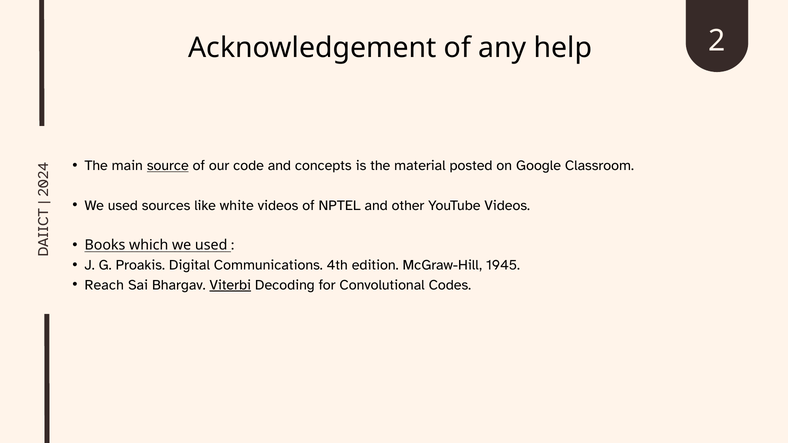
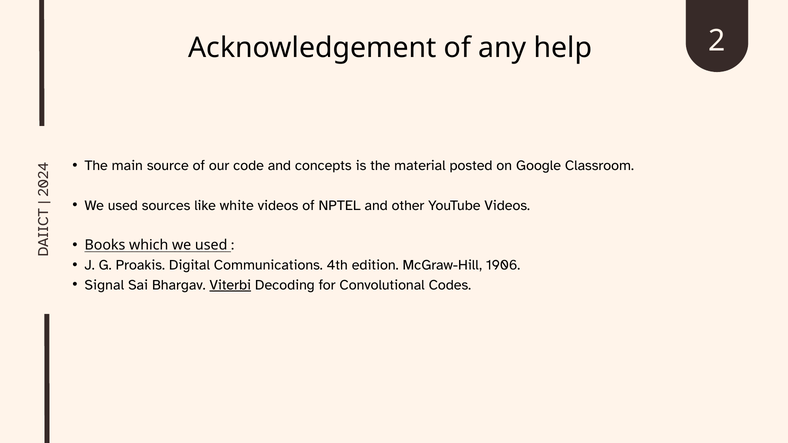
source underline: present -> none (168, 166)
1945: 1945 -> 1906 (503, 265)
Reach: Reach -> Signal (104, 285)
